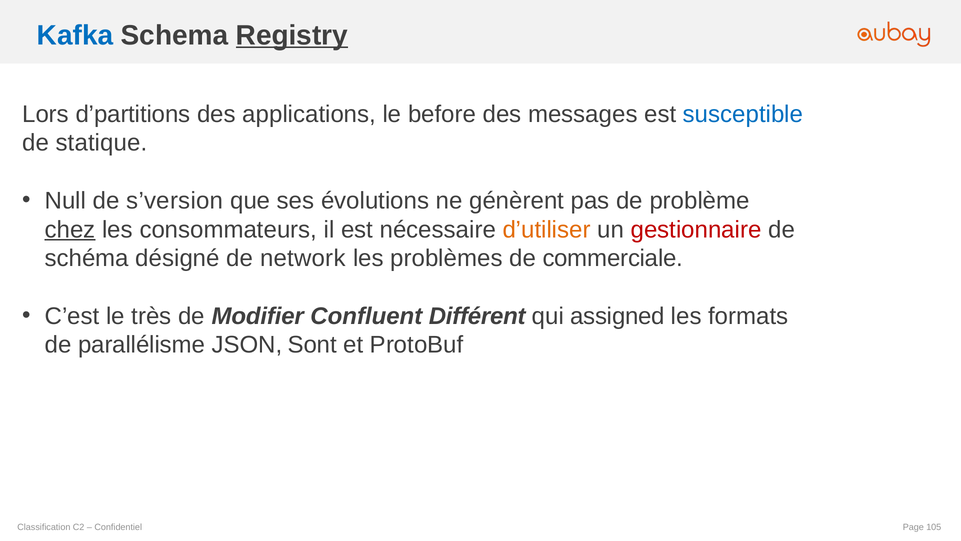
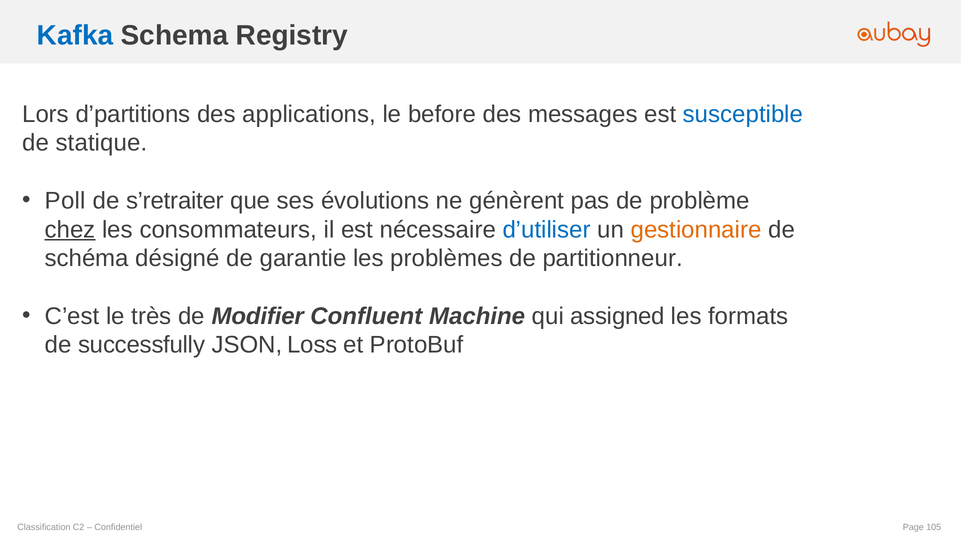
Registry underline: present -> none (292, 35)
Null: Null -> Poll (65, 201)
s’version: s’version -> s’retraiter (175, 201)
d’utiliser colour: orange -> blue (547, 229)
gestionnaire colour: red -> orange (696, 229)
network: network -> garantie (303, 258)
commerciale: commerciale -> partitionneur (613, 258)
Différent: Différent -> Machine (477, 316)
parallélisme: parallélisme -> successfully (142, 345)
Sont: Sont -> Loss (312, 345)
